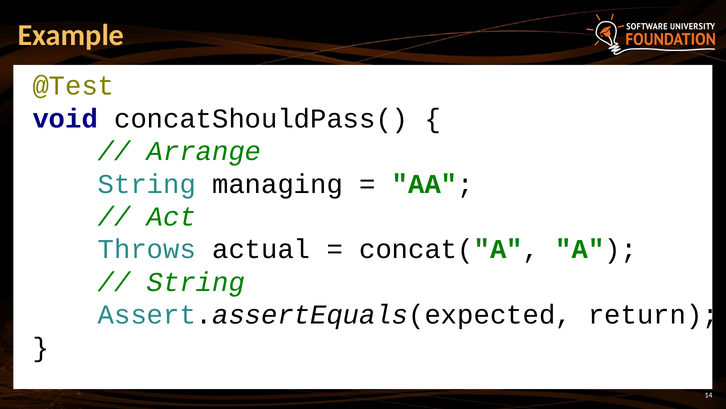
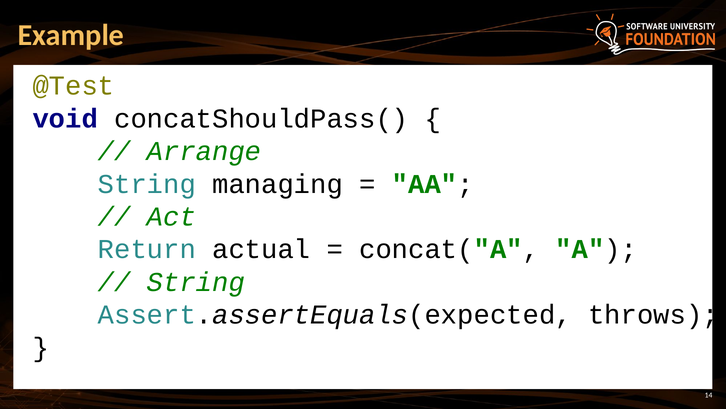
Throws: Throws -> Return (147, 249)
return: return -> throws (653, 315)
